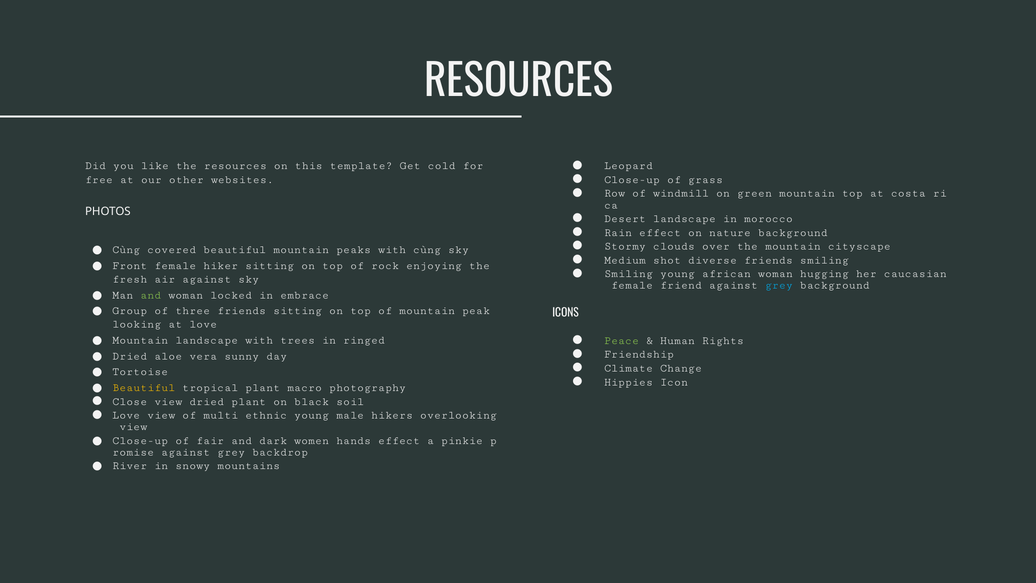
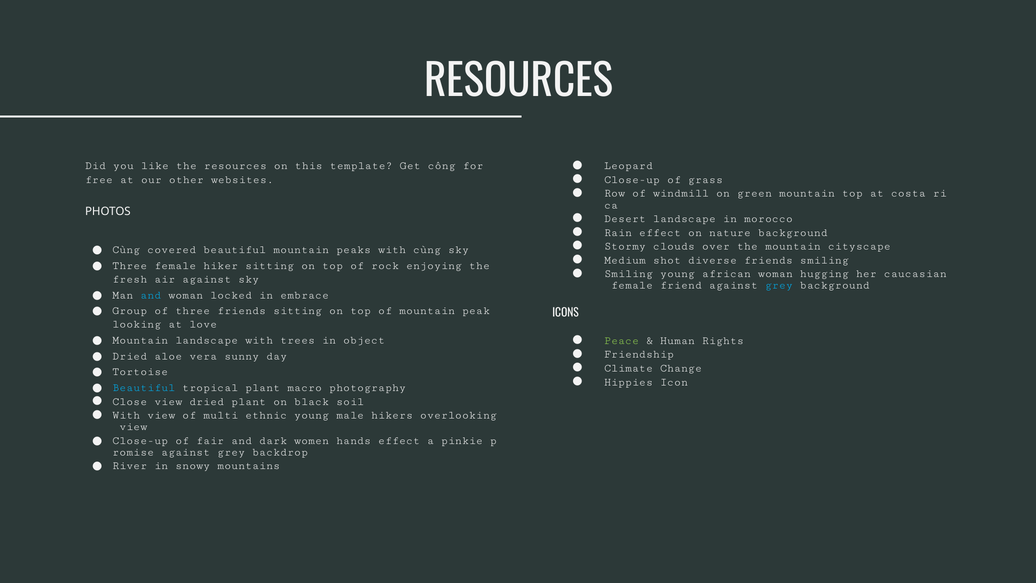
cold: cold -> công (442, 166)
Front: Front -> Three (130, 265)
and colour: light green -> light blue (151, 295)
ringed: ringed -> object (364, 340)
Beautiful colour: yellow -> light blue (144, 387)
Love: Love -> With (126, 415)
